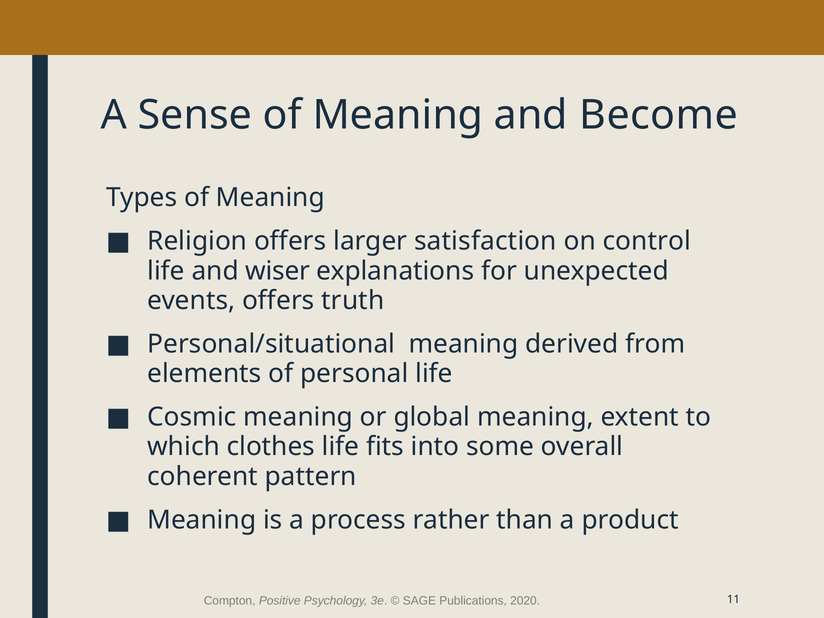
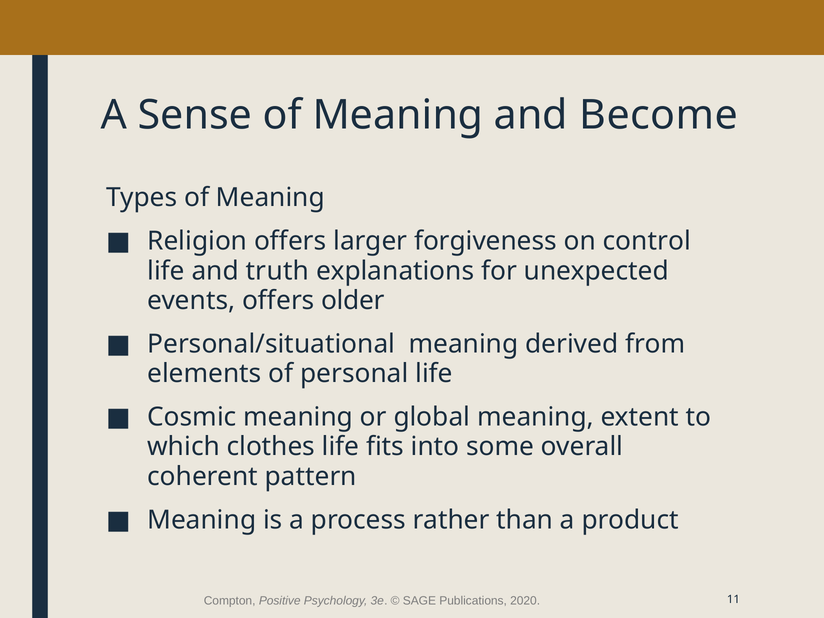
satisfaction: satisfaction -> forgiveness (486, 241)
wiser: wiser -> truth (277, 271)
truth: truth -> older (353, 301)
